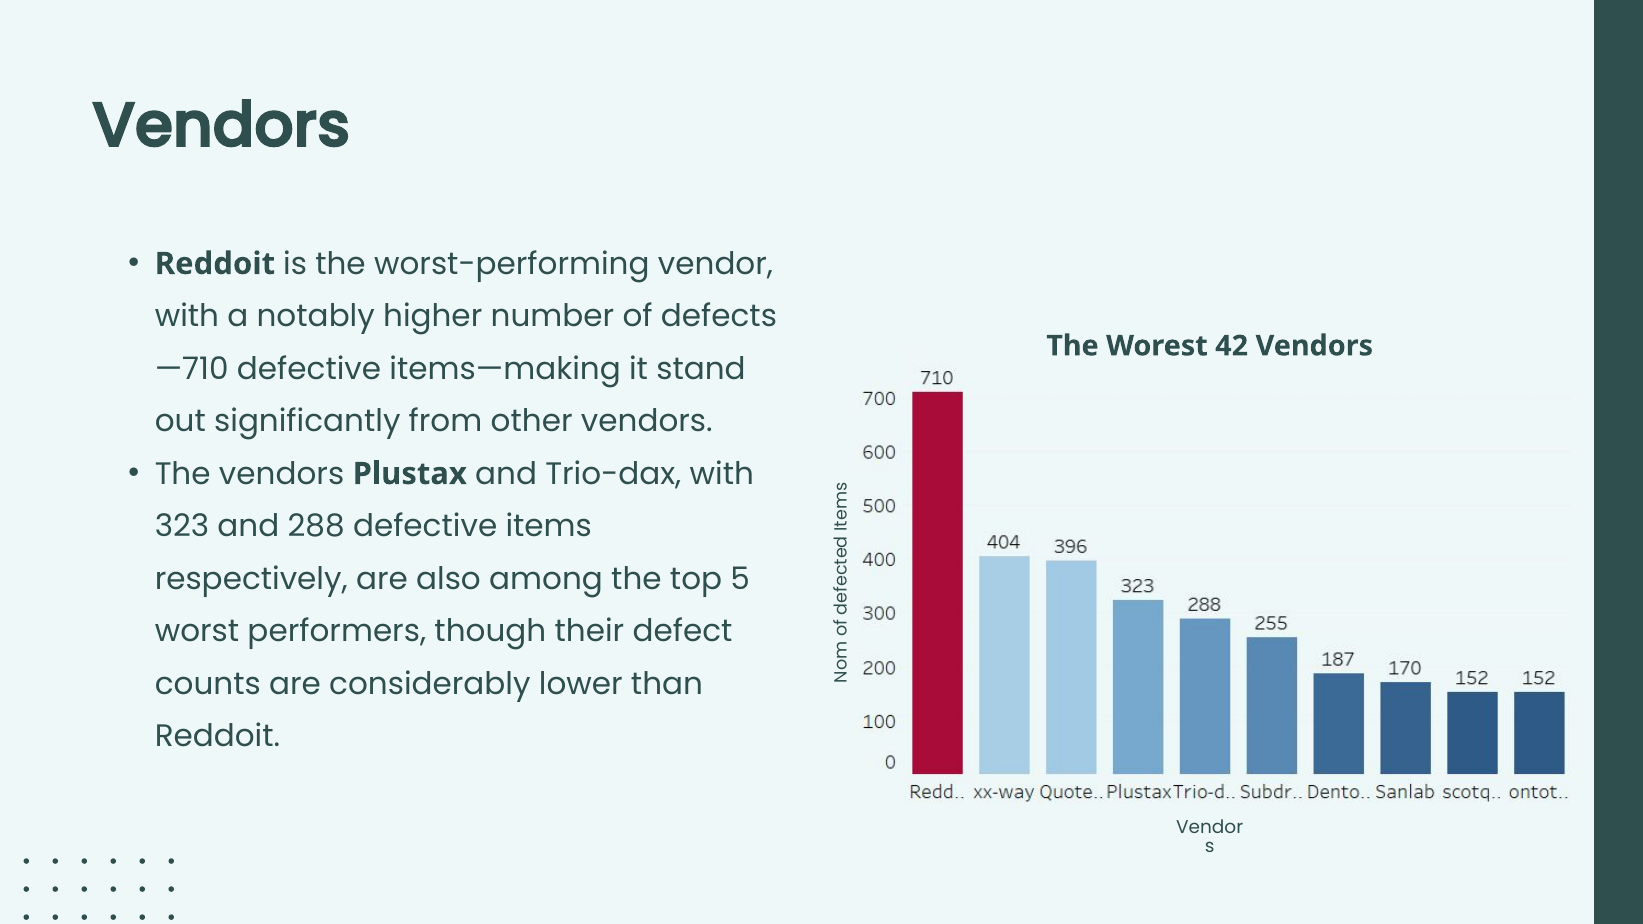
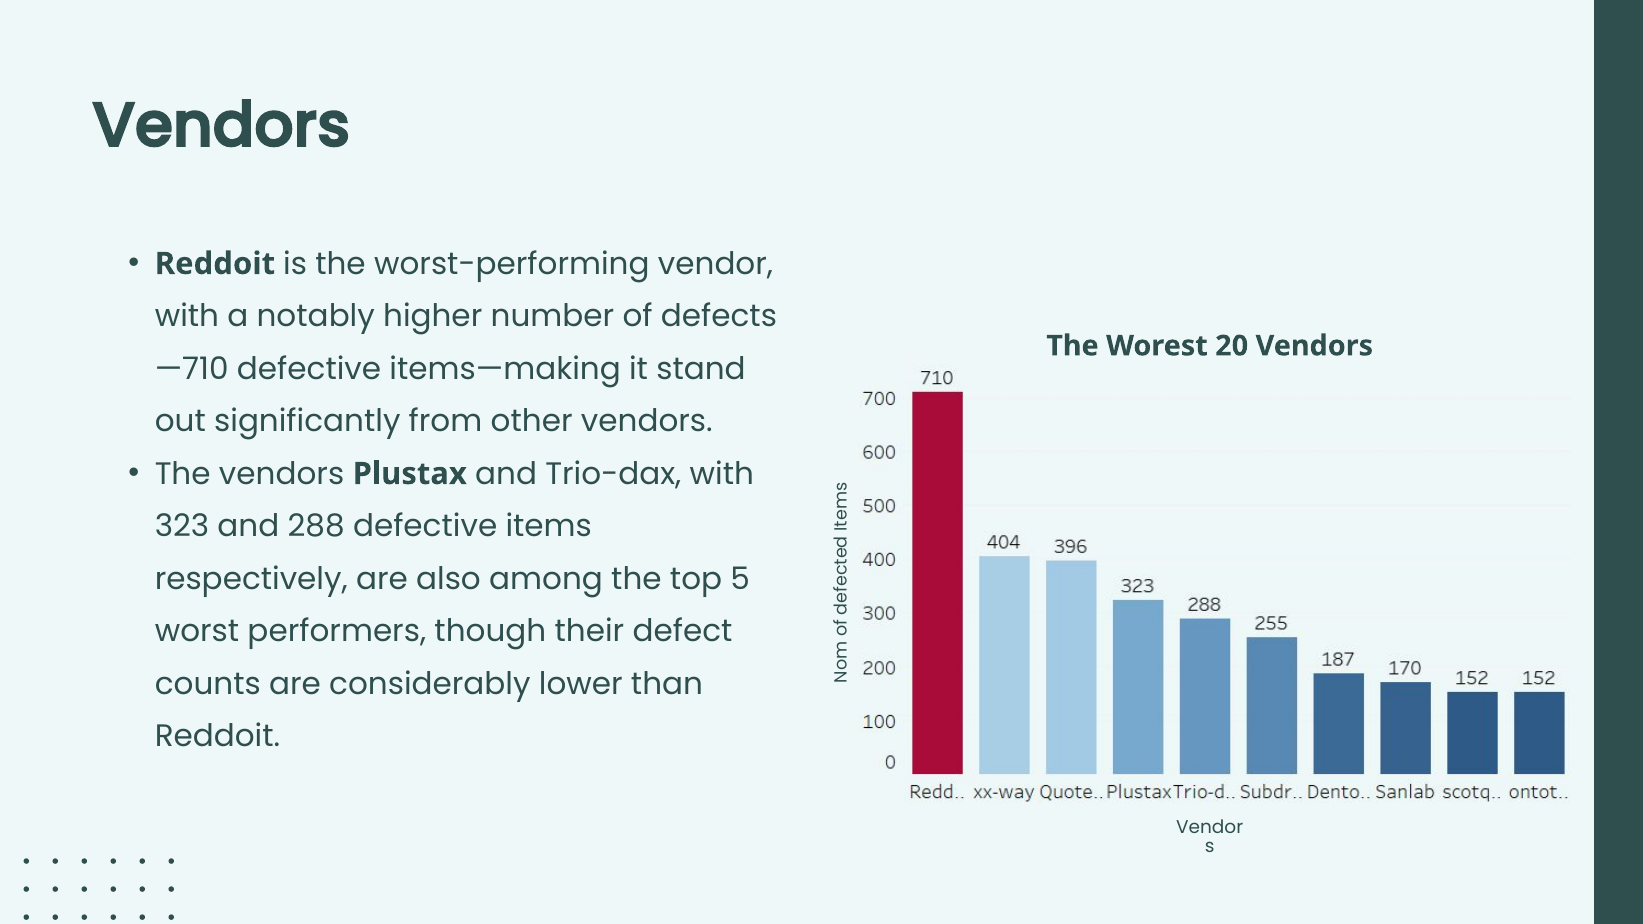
42: 42 -> 20 (1232, 346)
